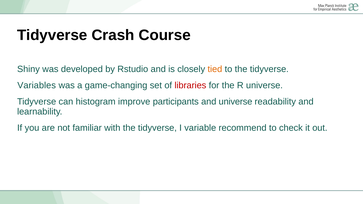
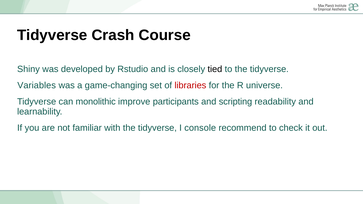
tied colour: orange -> black (215, 69)
histogram: histogram -> monolithic (96, 102)
and universe: universe -> scripting (235, 102)
variable: variable -> console (200, 128)
